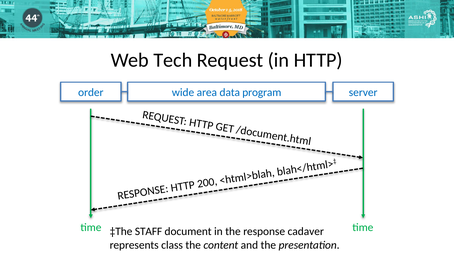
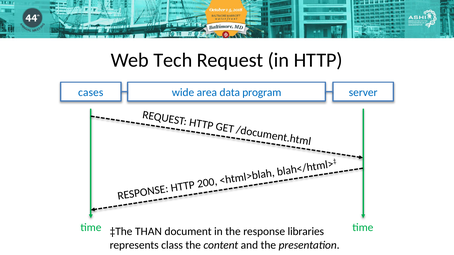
order: order -> cases (91, 93)
STAFF: STAFF -> THAN (148, 232)
cadaver: cadaver -> libraries (306, 232)
